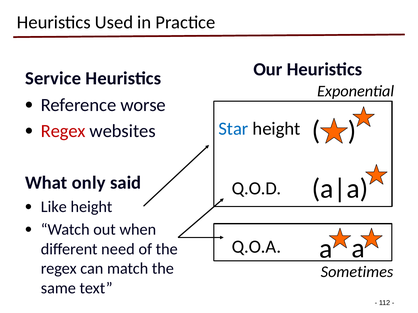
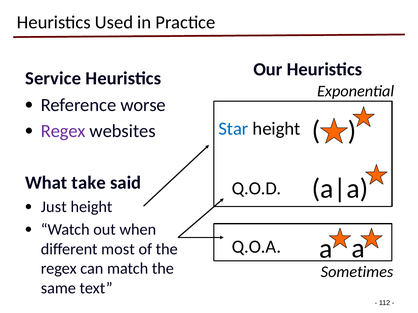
Regex colour: red -> purple (63, 131)
only: only -> take (89, 183)
Like: Like -> Just (54, 207)
need: need -> most (118, 249)
